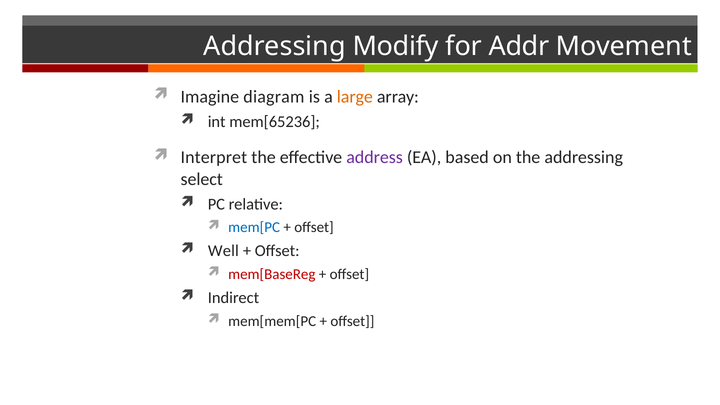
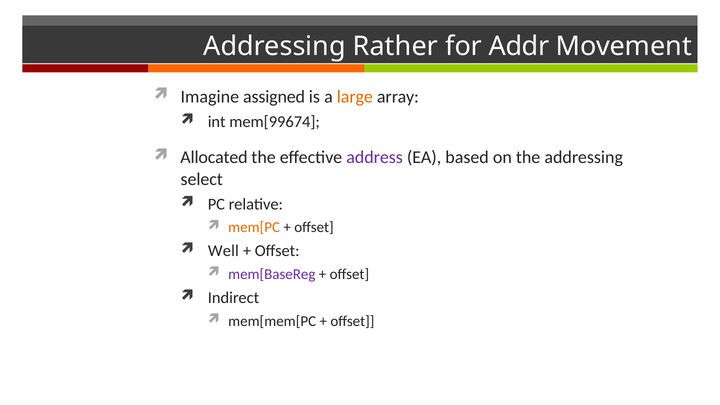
Modify: Modify -> Rather (395, 46)
diagram: diagram -> assigned (274, 97)
mem[65236: mem[65236 -> mem[99674 (275, 122)
Interpret: Interpret -> Allocated (214, 158)
mem[PC colour: blue -> orange (254, 227)
mem[BaseReg colour: red -> purple (272, 274)
